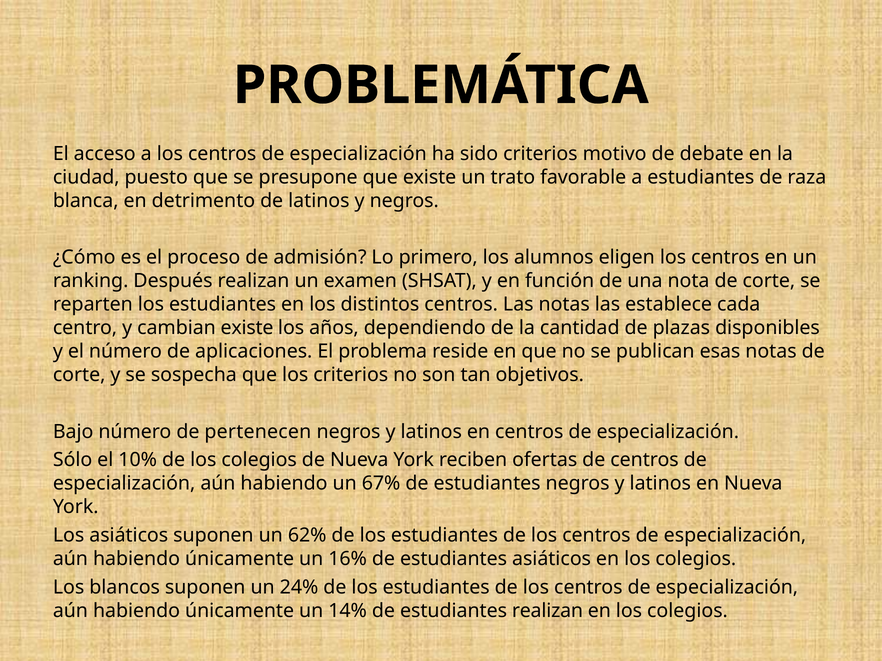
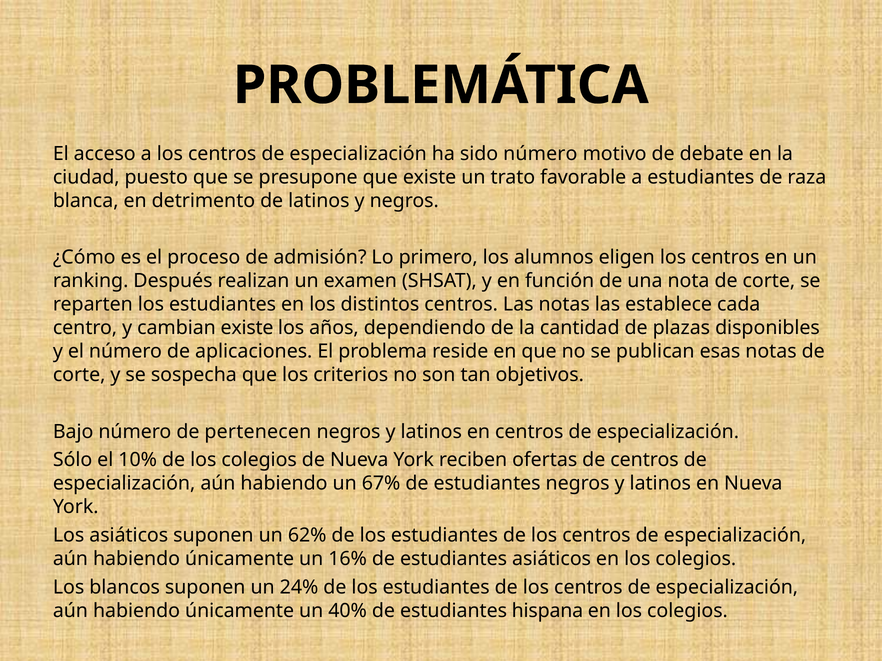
sido criterios: criterios -> número (540, 154)
14%: 14% -> 40% (348, 611)
estudiantes realizan: realizan -> hispana (547, 611)
